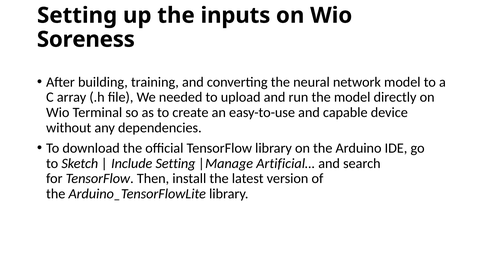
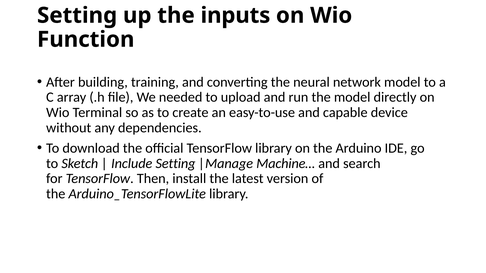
Soreness: Soreness -> Function (86, 39)
Artificial…: Artificial… -> Machine… (286, 164)
